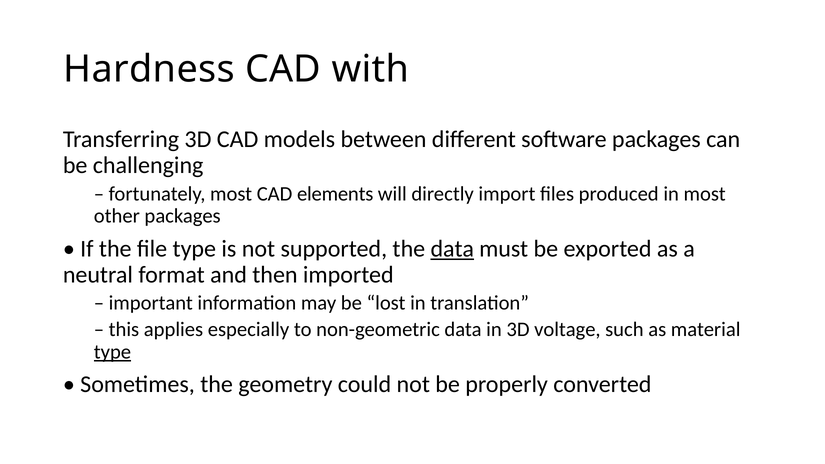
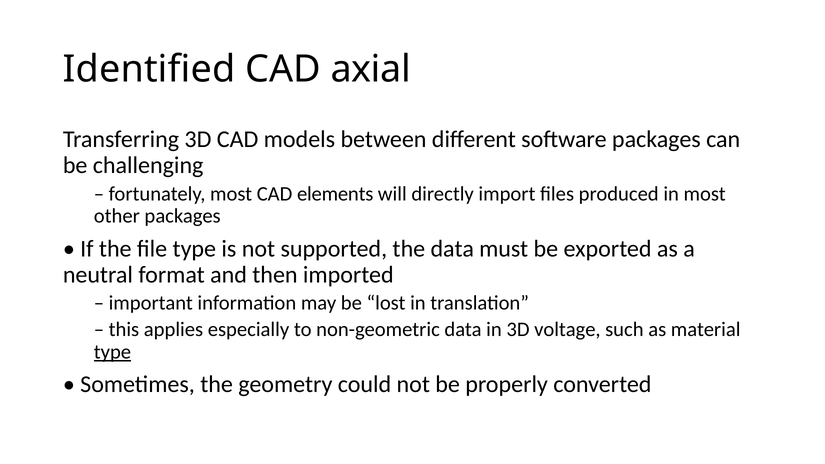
Hardness: Hardness -> Identified (149, 69)
with: with -> axial (371, 69)
data underline: present -> none (452, 249)
